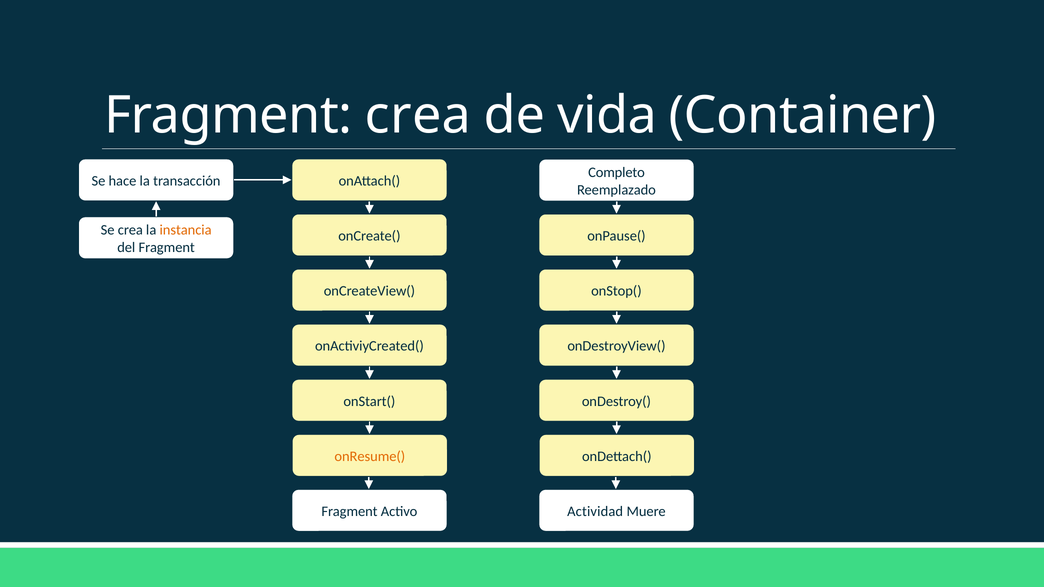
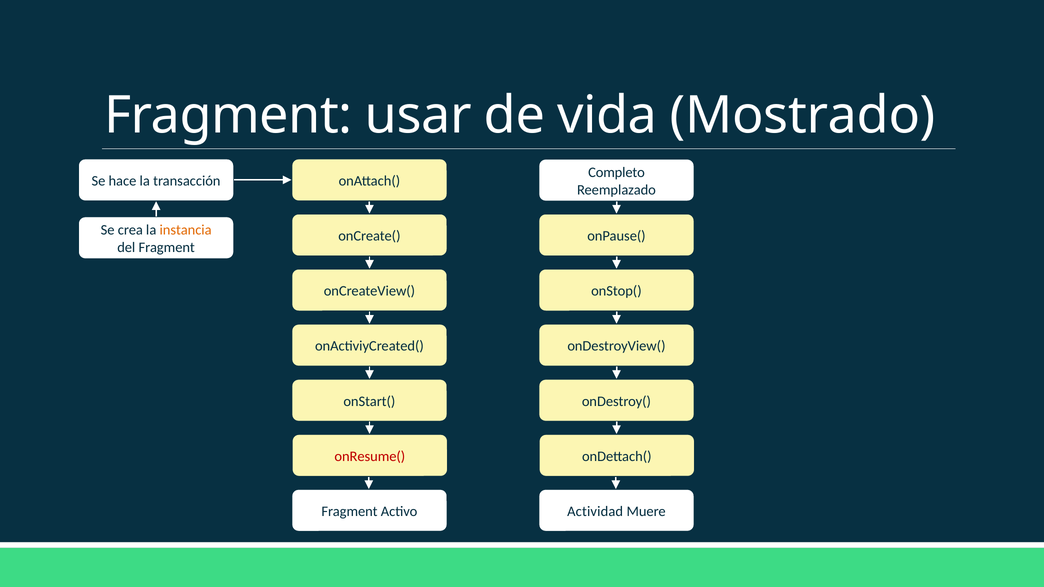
Fragment crea: crea -> usar (418, 116)
Container: Container -> Mostrado (803, 116)
onResume( colour: orange -> red (370, 457)
